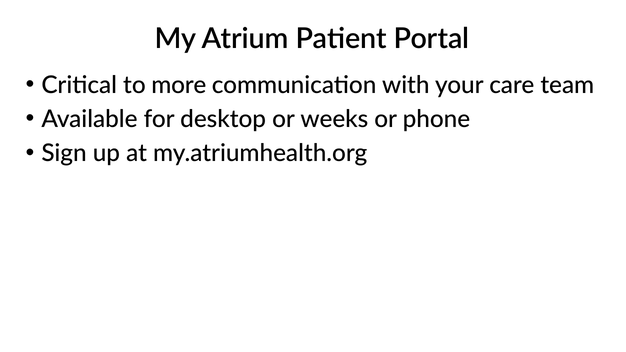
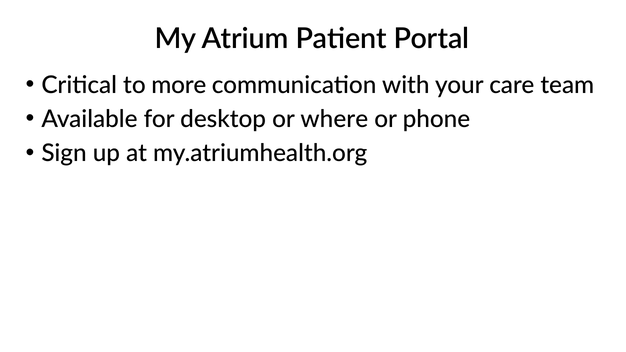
weeks: weeks -> where (334, 119)
